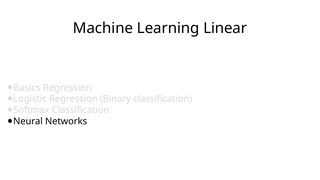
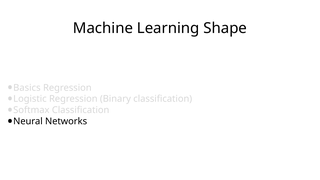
Linear: Linear -> Shape (225, 28)
